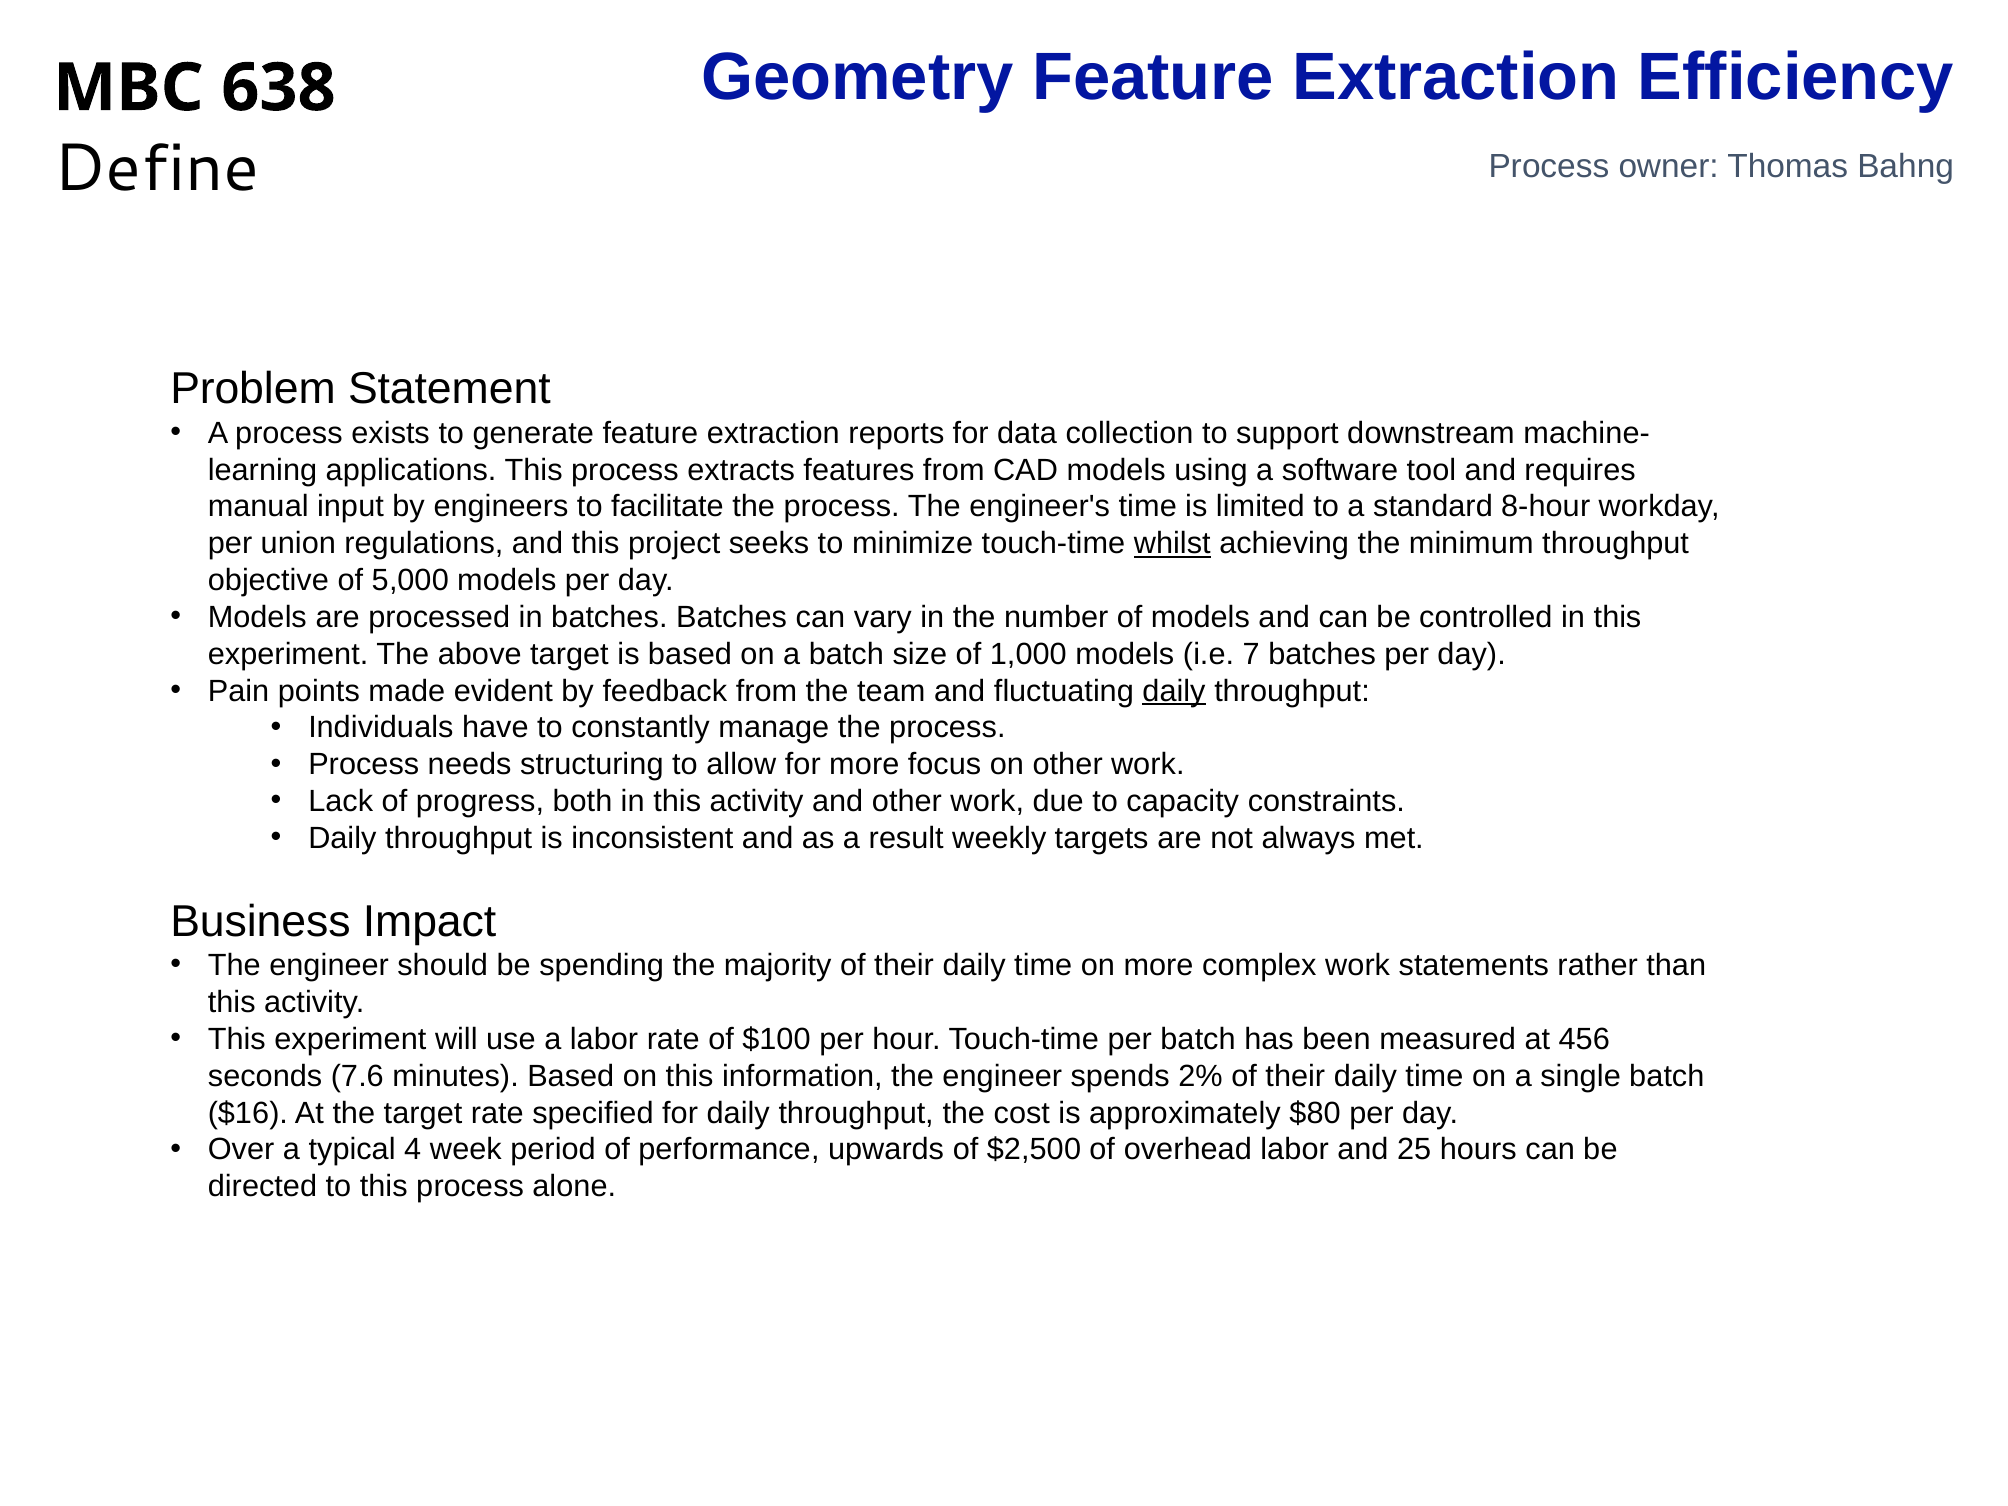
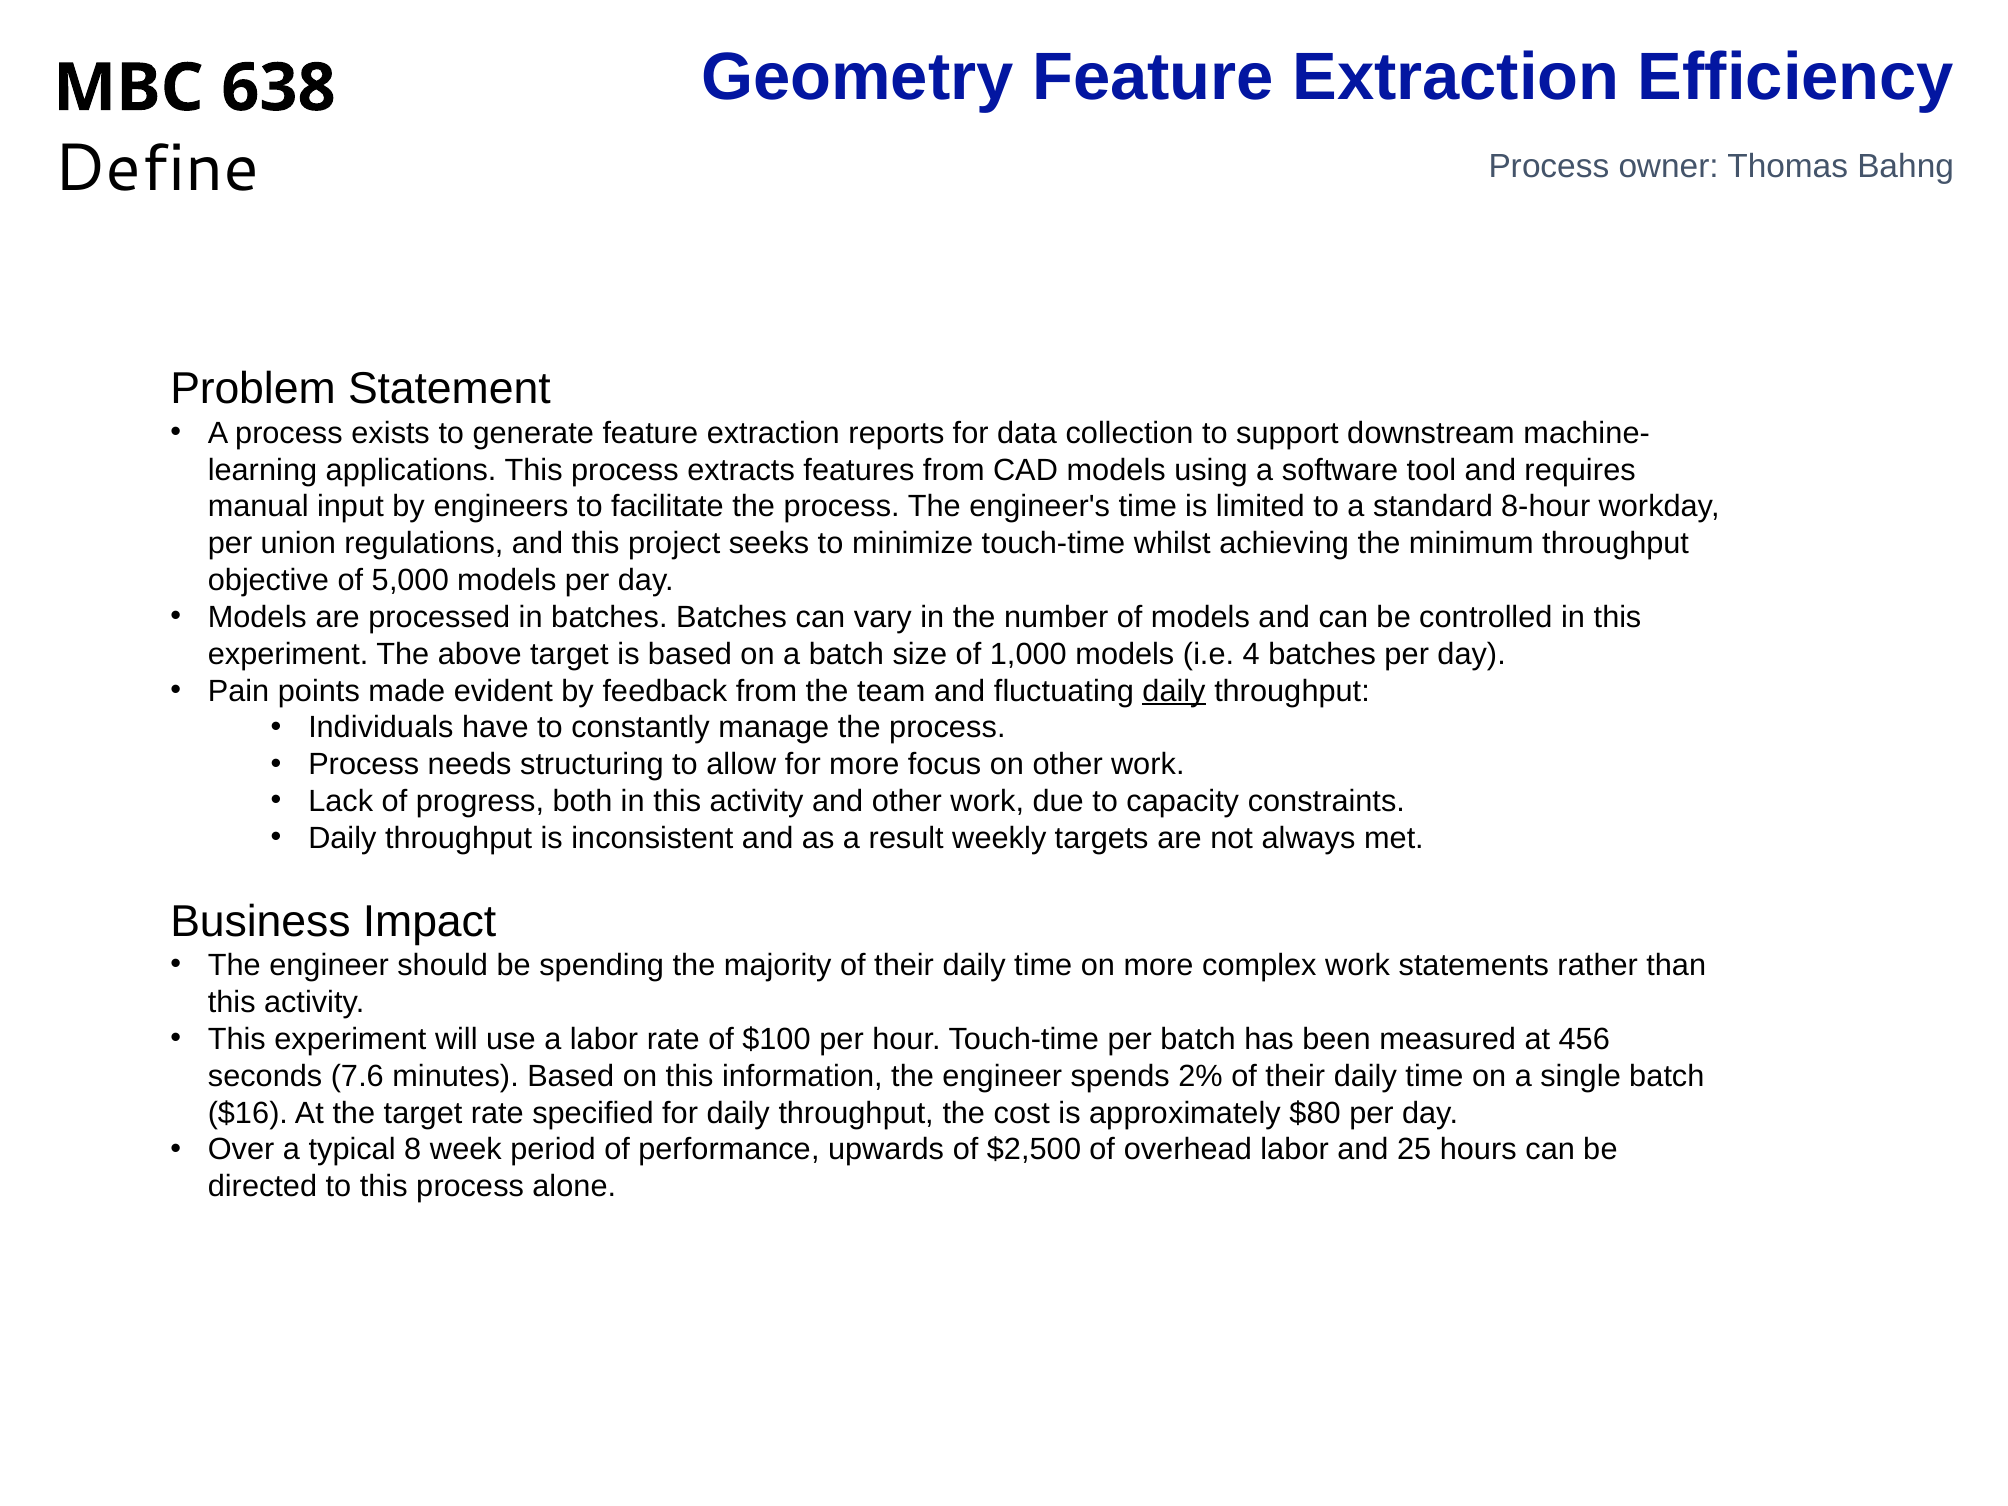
whilst underline: present -> none (1172, 544)
7: 7 -> 4 (1251, 654)
4: 4 -> 8 (413, 1150)
